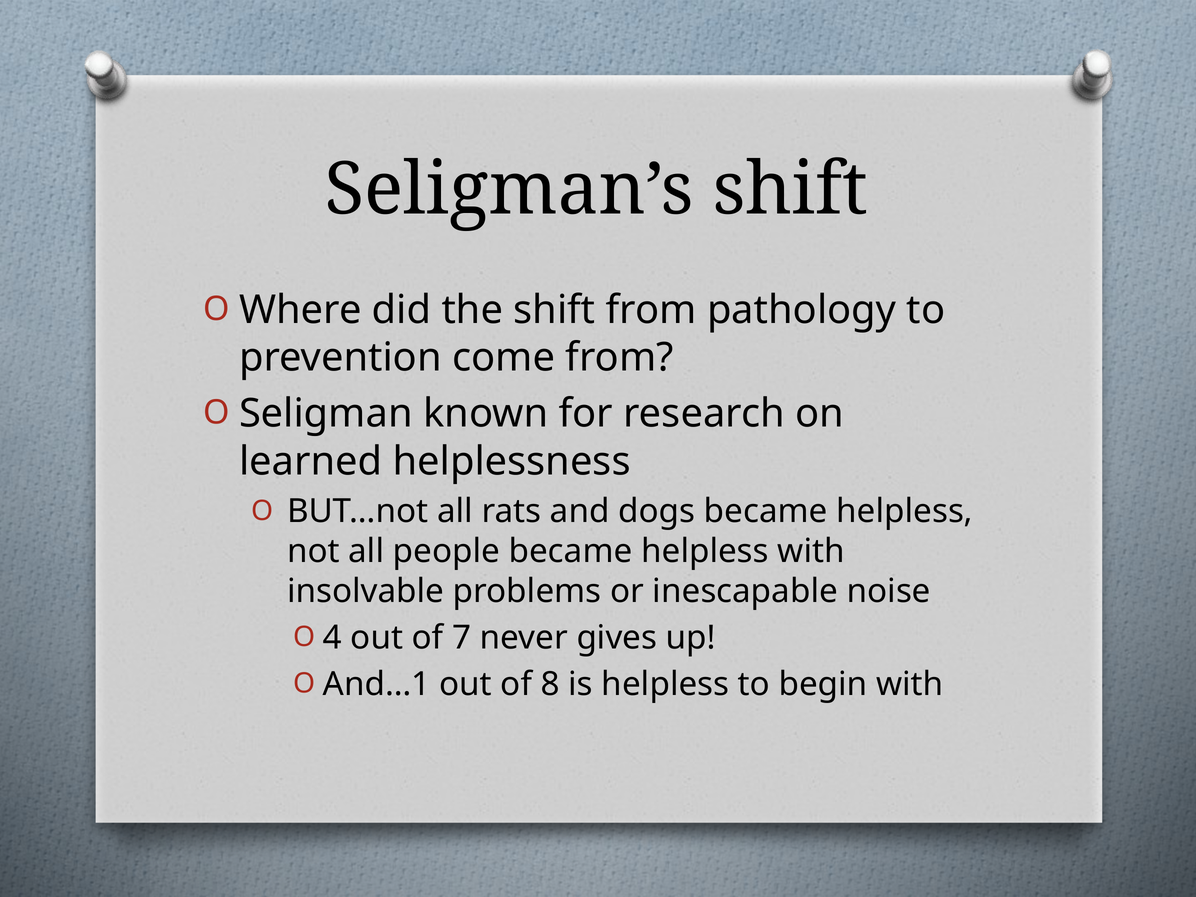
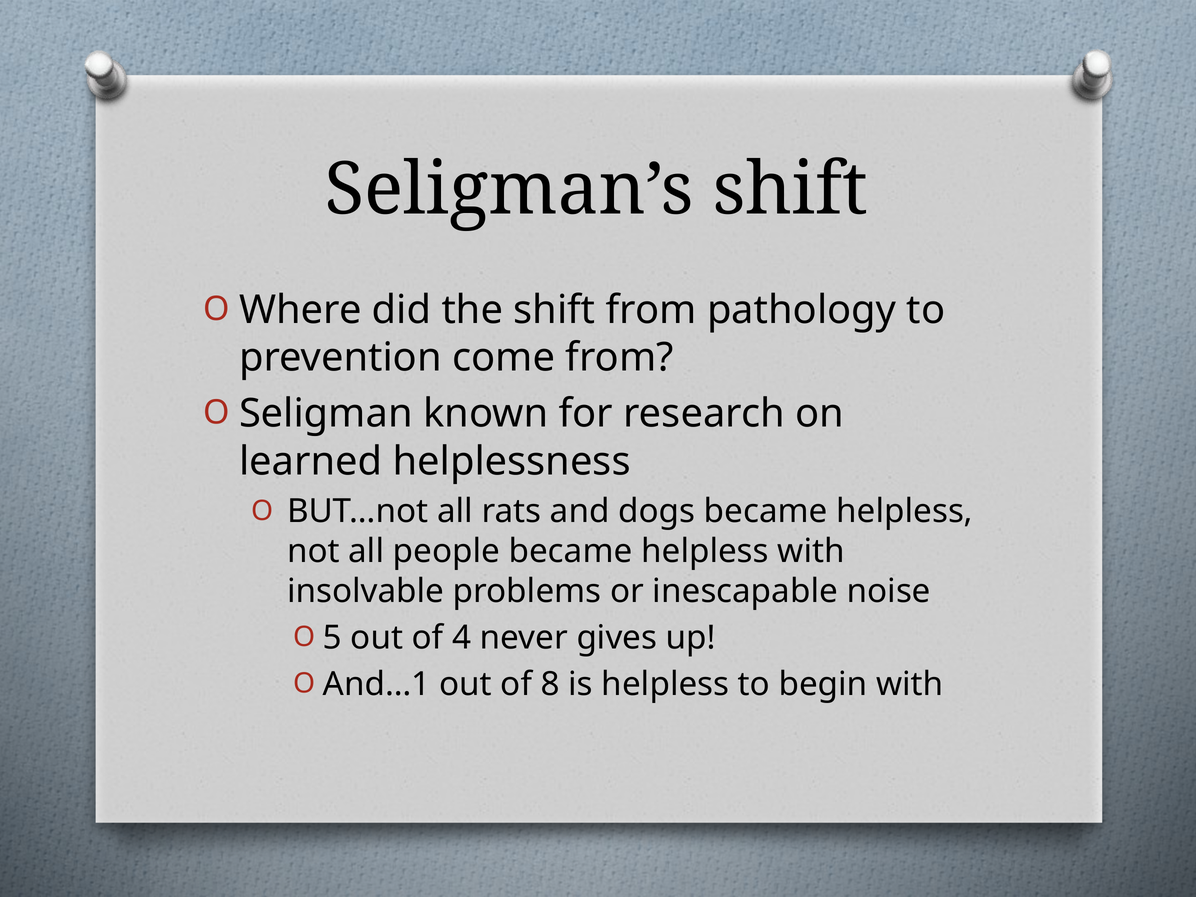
4: 4 -> 5 (332, 638)
7: 7 -> 4 (462, 638)
